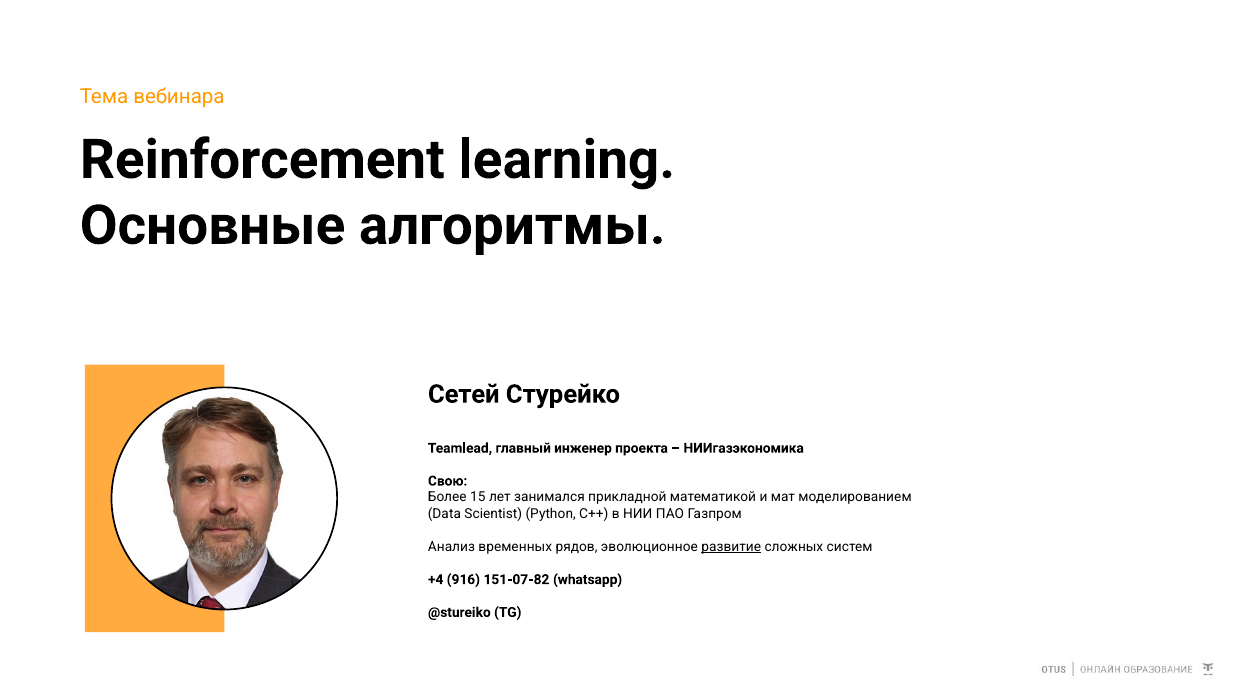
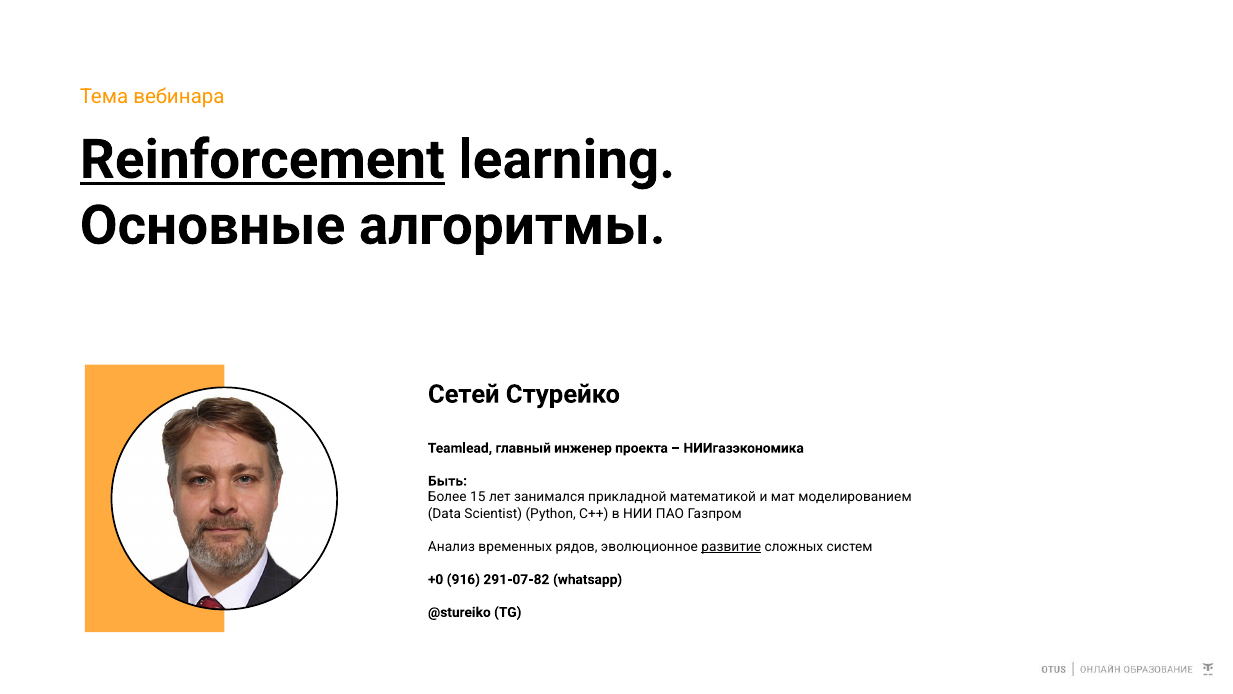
Reinforcement underline: none -> present (262, 160)
Свою: Свою -> Быть (448, 481)
+4: +4 -> +0 (436, 579)
151-07-82: 151-07-82 -> 291-07-82 (516, 579)
